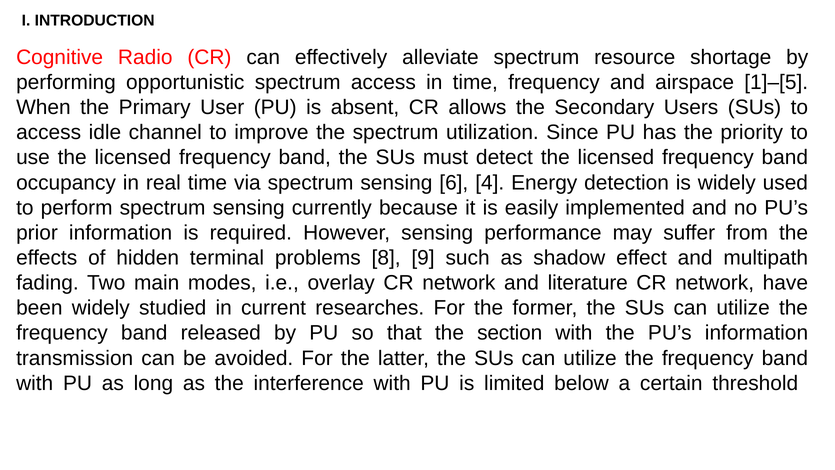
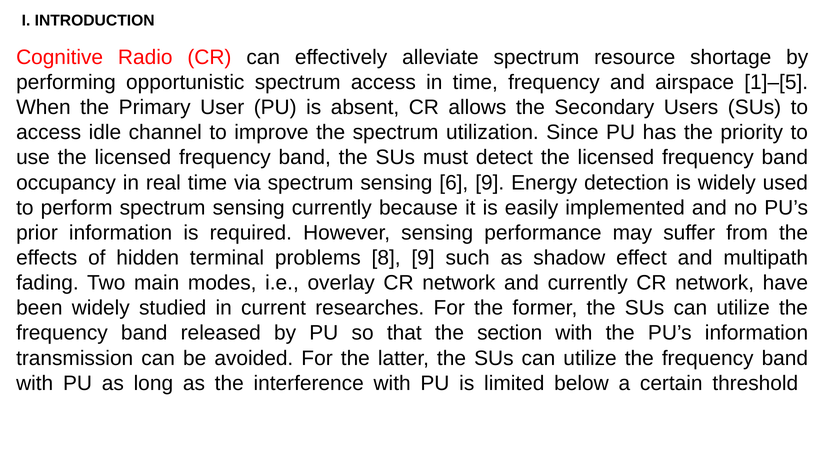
6 4: 4 -> 9 (490, 183)
and literature: literature -> currently (588, 283)
